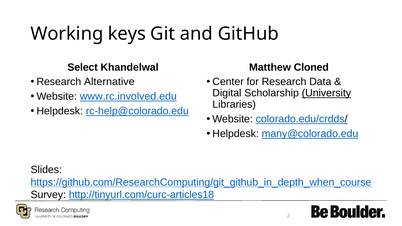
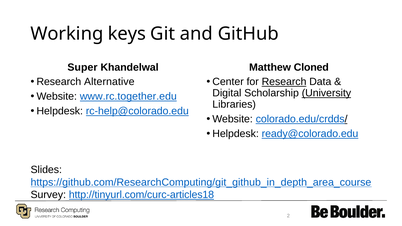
Select: Select -> Super (83, 67)
Research underline: none -> present (284, 82)
www.rc.involved.edu: www.rc.involved.edu -> www.rc.together.edu (128, 97)
many@colorado.edu: many@colorado.edu -> ready@colorado.edu (310, 134)
https://github.com/ResearchComputing/git_github_in_depth_when_course: https://github.com/ResearchComputing/git_github_in_depth_when_course -> https://github.com/ResearchComputing/git_github_in_depth_area_course (201, 182)
